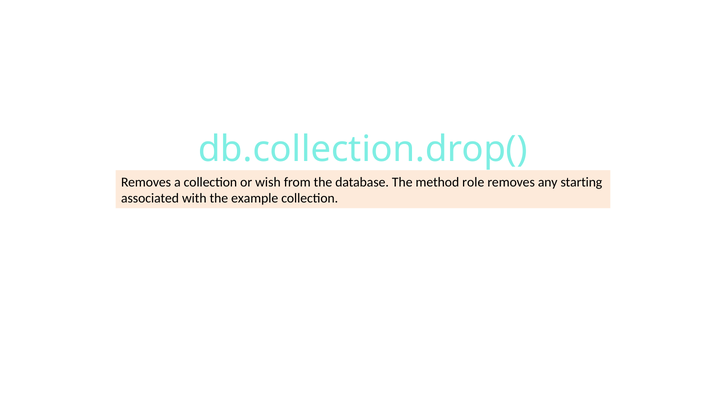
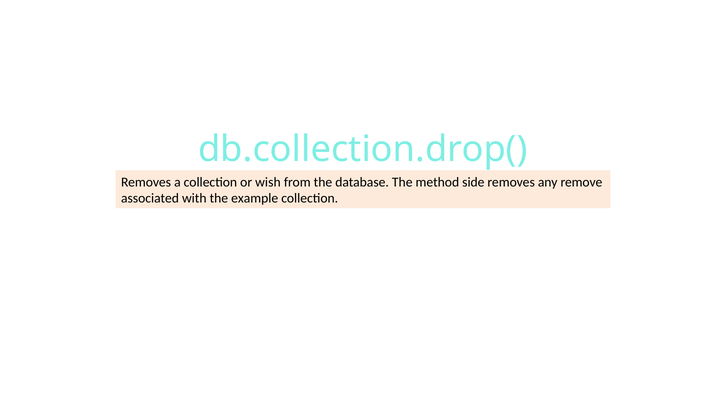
role: role -> side (473, 182)
starting: starting -> remove (581, 182)
